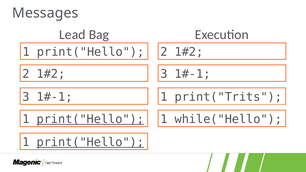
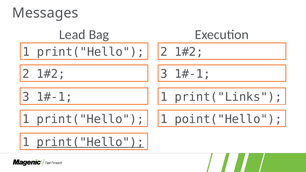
print("Trits: print("Trits -> print("Links (228, 97)
print("Hello underline: present -> none (90, 119)
while("Hello: while("Hello -> point("Hello (228, 119)
